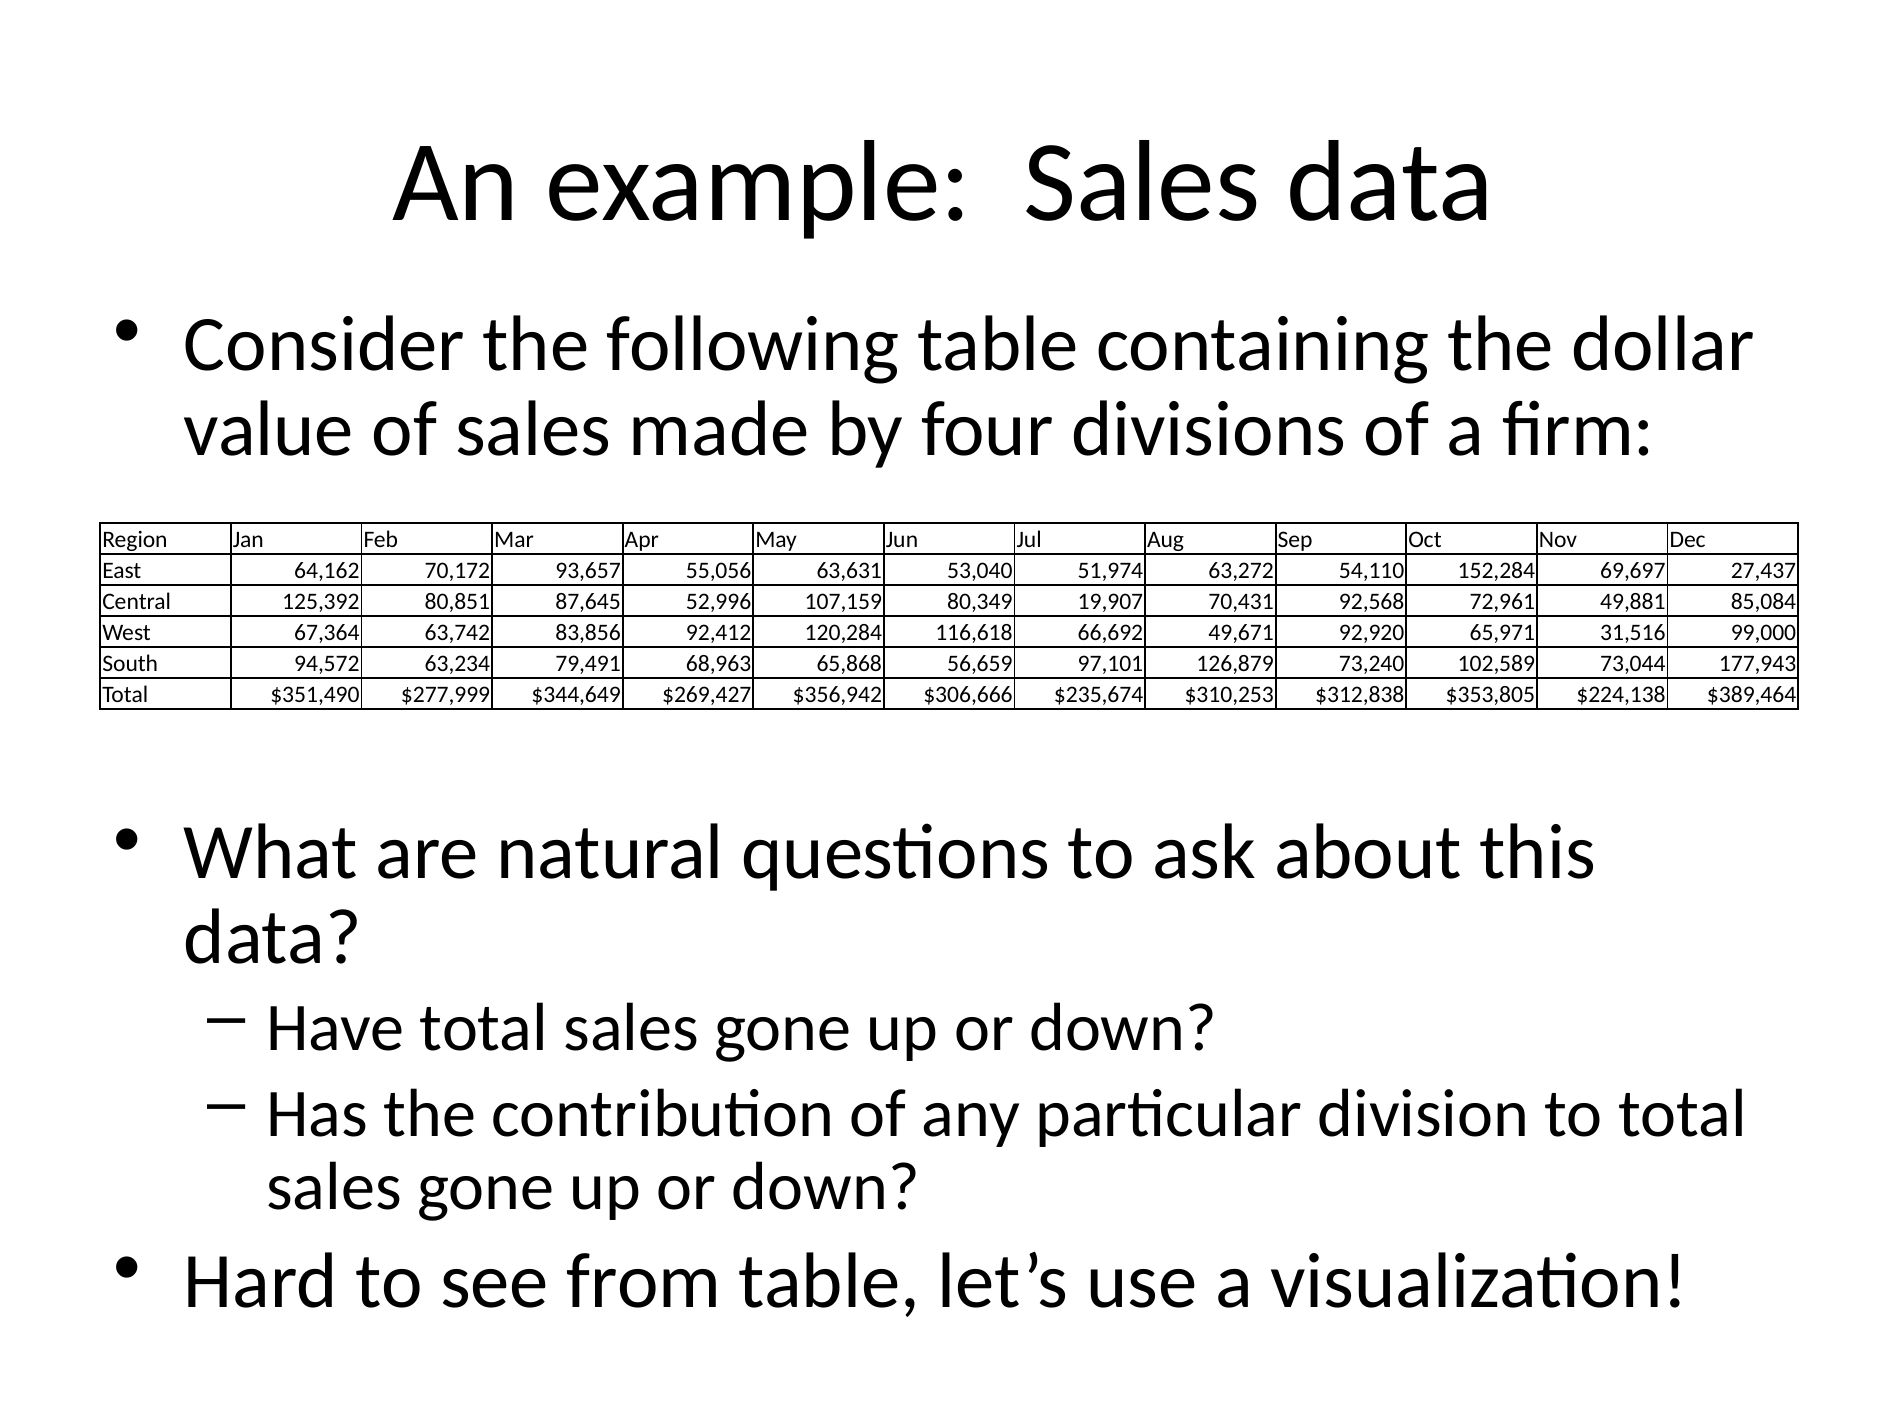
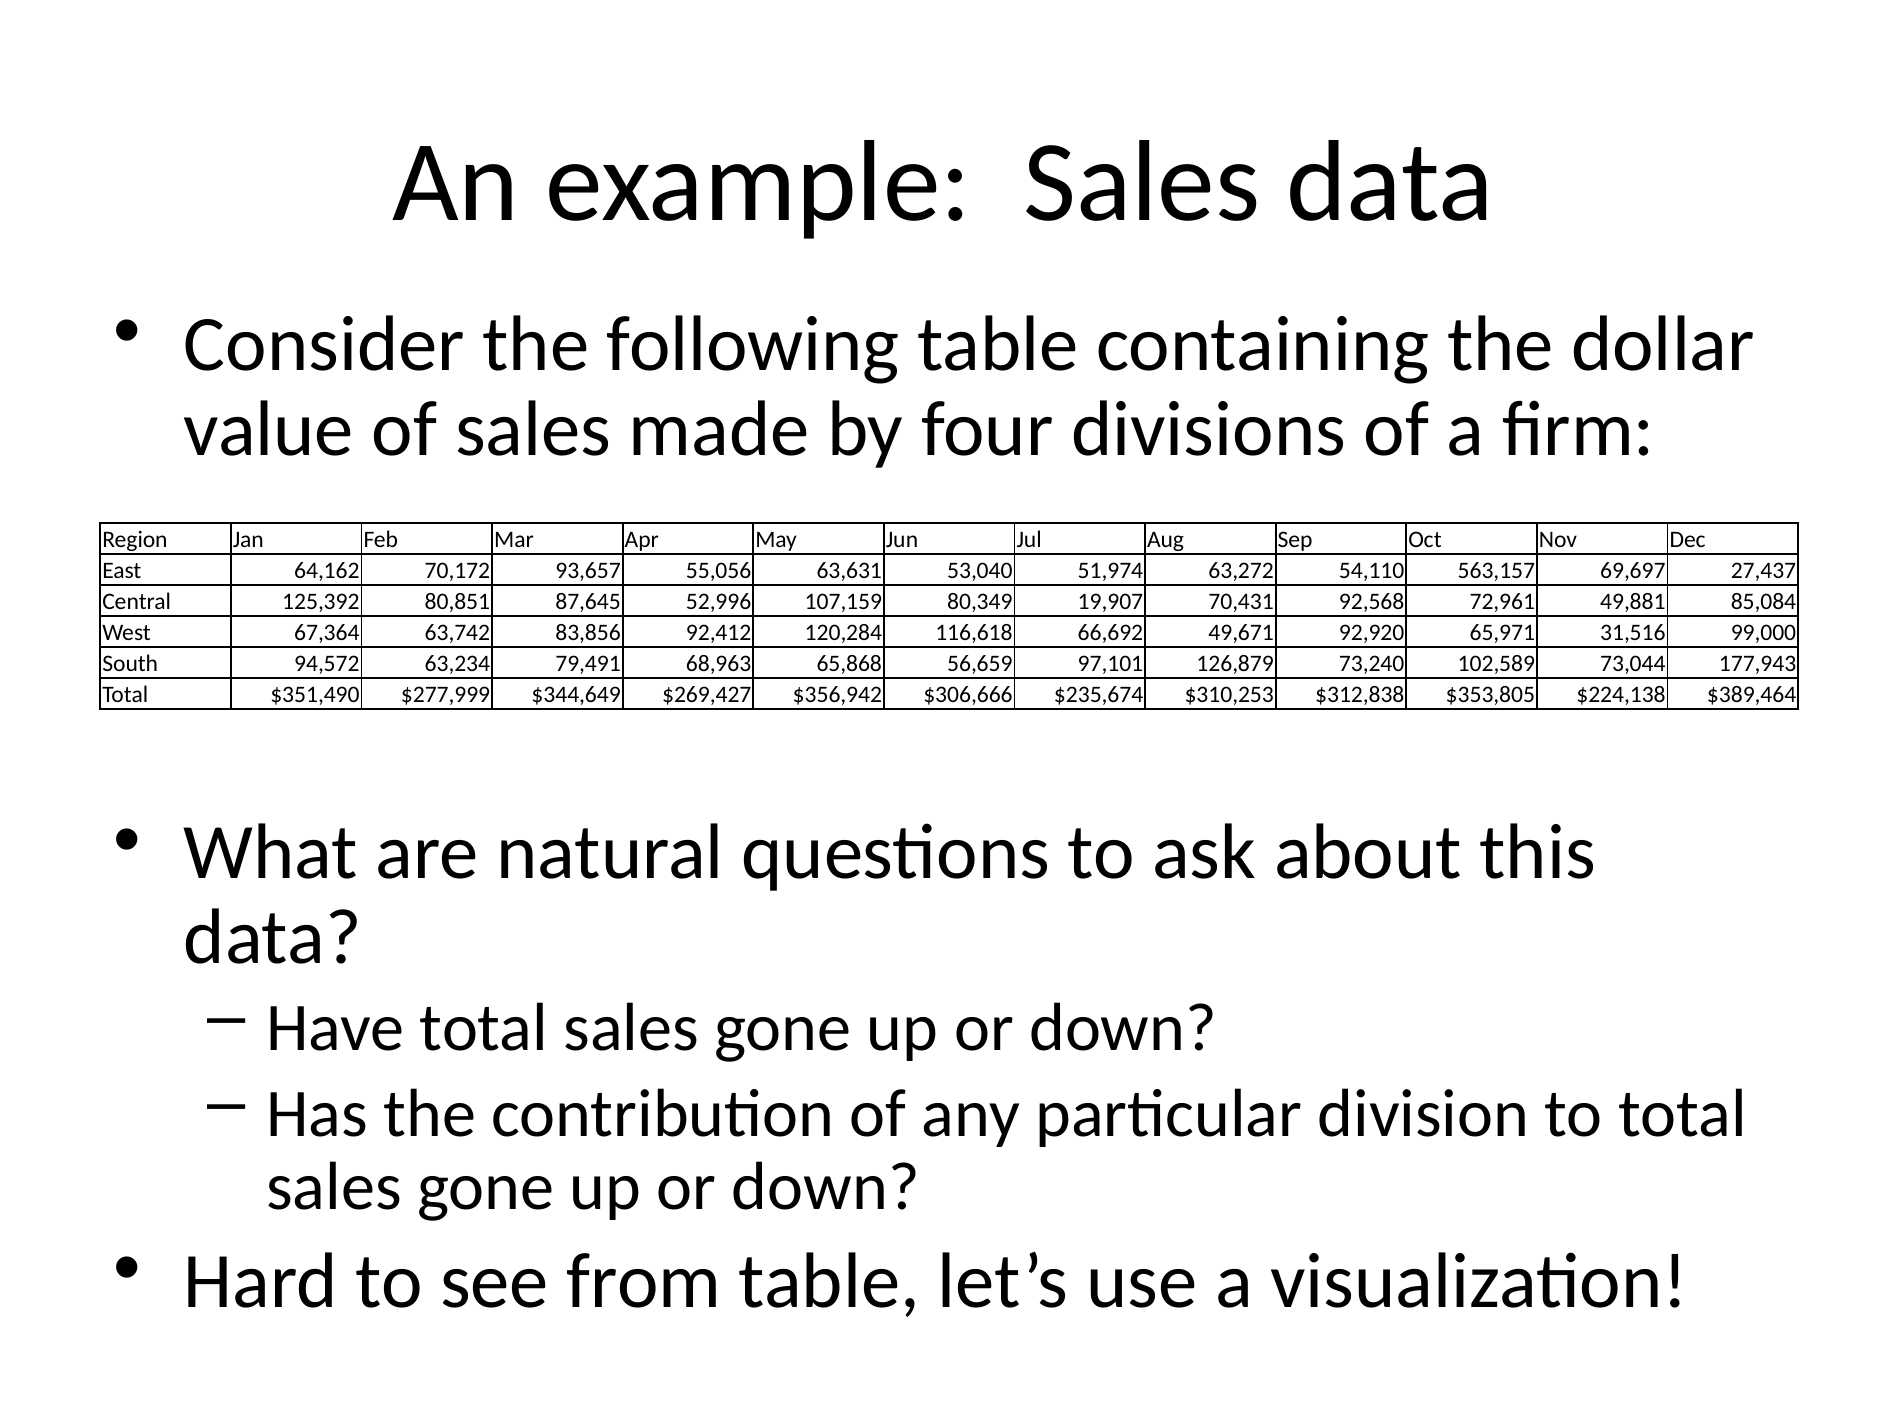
152,284: 152,284 -> 563,157 (1496, 571)
